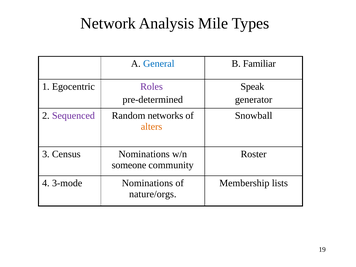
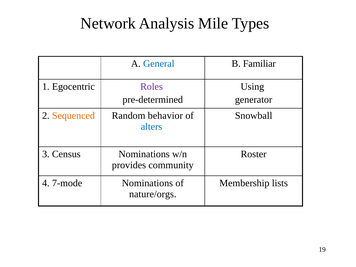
Speak: Speak -> Using (252, 87)
Sequenced colour: purple -> orange (73, 116)
networks: networks -> behavior (165, 116)
alters colour: orange -> blue (152, 127)
someone: someone -> provides (129, 165)
3-mode: 3-mode -> 7-mode (67, 183)
